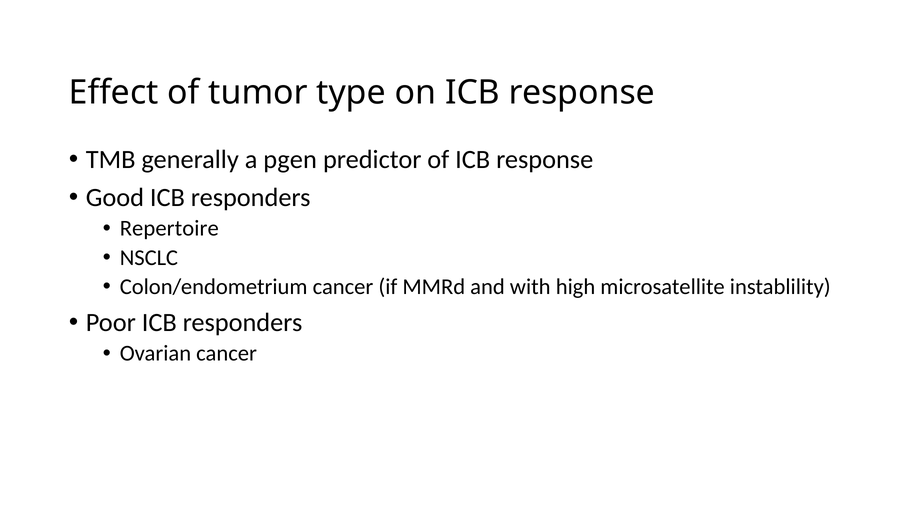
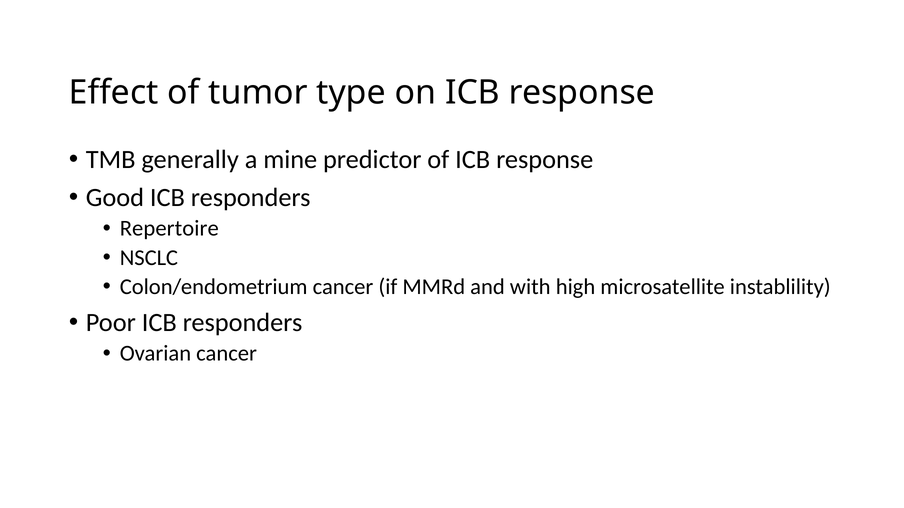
pgen: pgen -> mine (290, 160)
